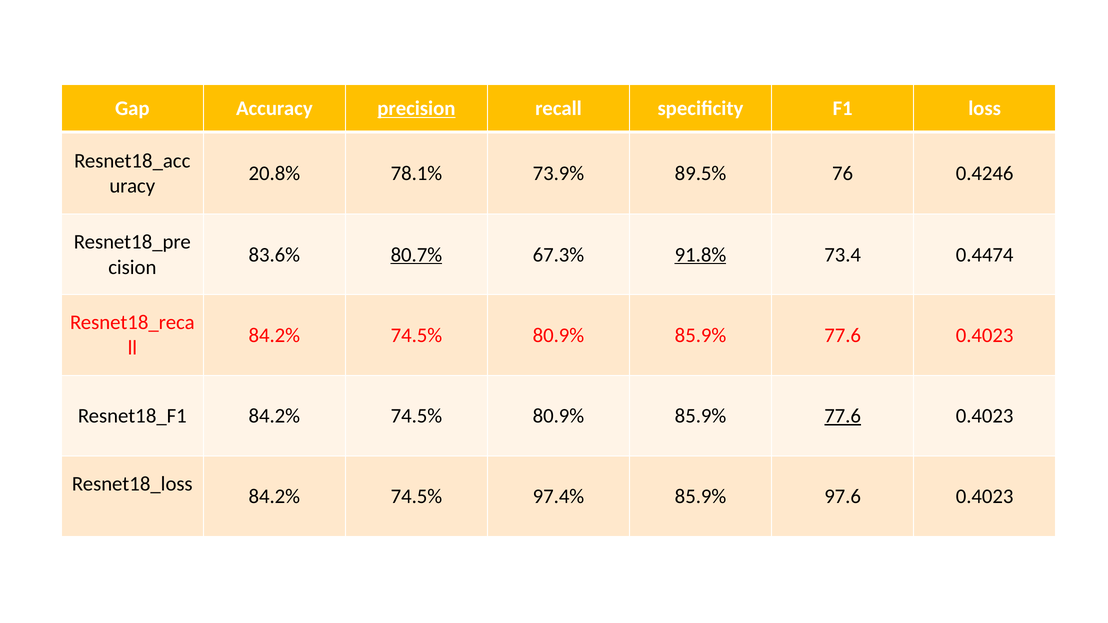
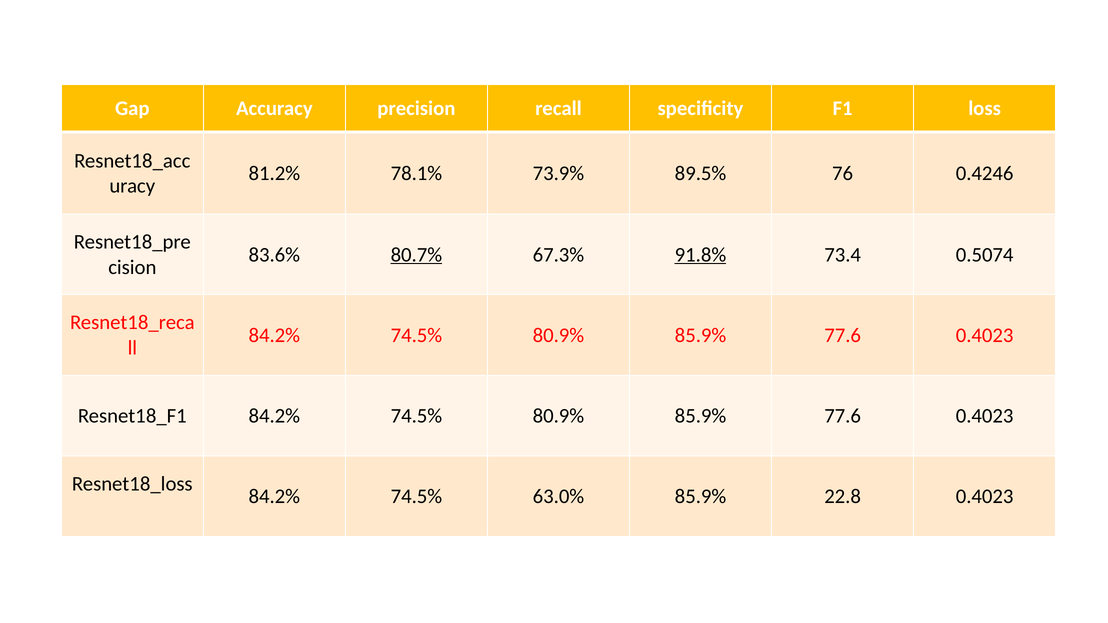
precision underline: present -> none (416, 109)
20.8%: 20.8% -> 81.2% (274, 173)
0.4474: 0.4474 -> 0.5074 (985, 255)
77.6 underline: present -> none (843, 416)
97.4%: 97.4% -> 63.0% (558, 497)
97.6: 97.6 -> 22.8 (843, 497)
